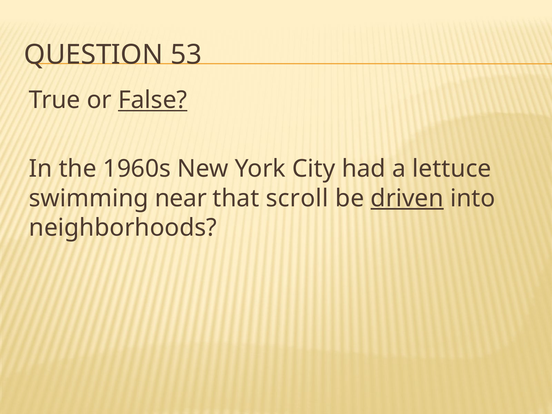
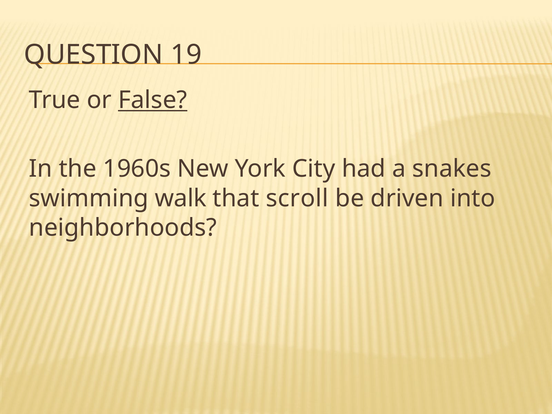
53: 53 -> 19 (186, 55)
lettuce: lettuce -> snakes (452, 169)
near: near -> walk (181, 198)
driven underline: present -> none (407, 198)
